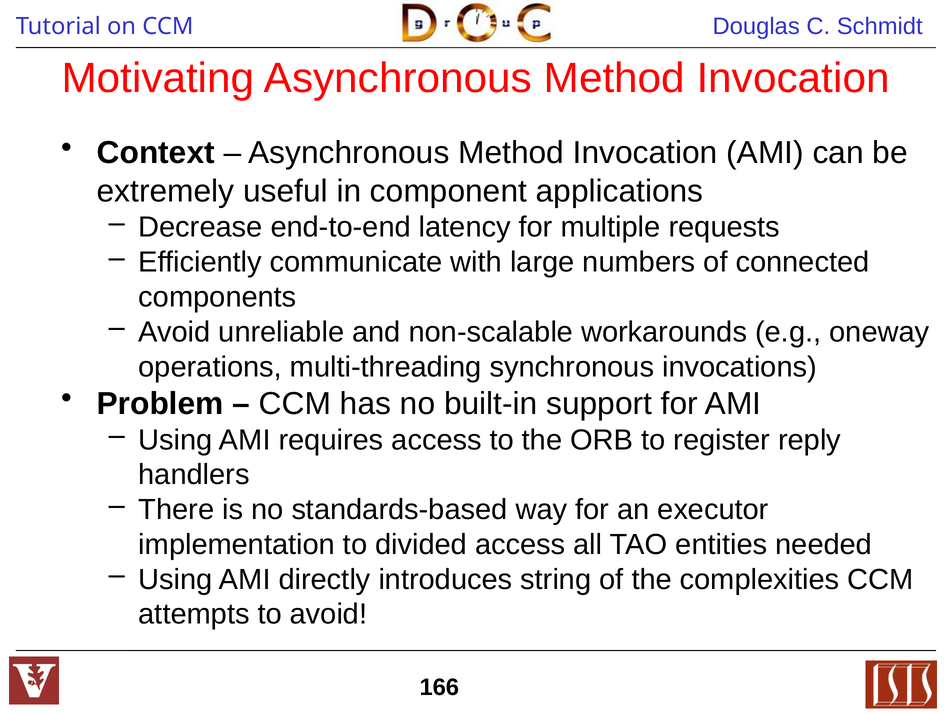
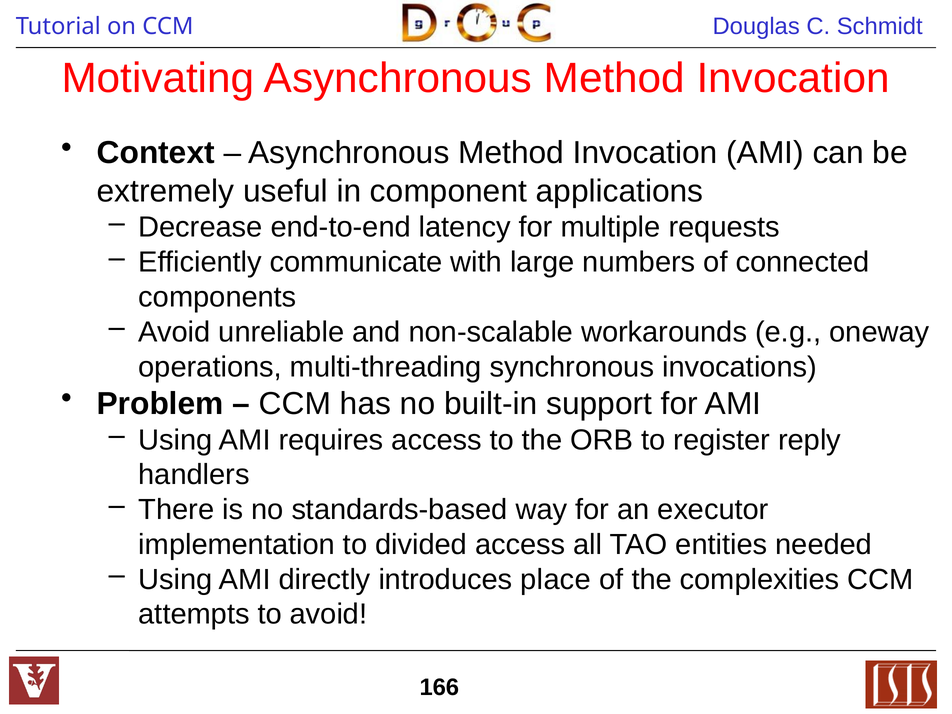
string: string -> place (556, 579)
